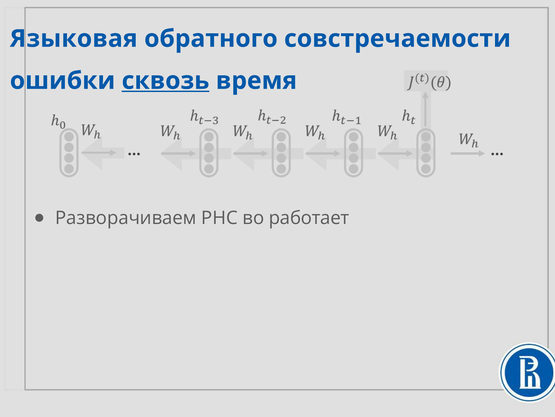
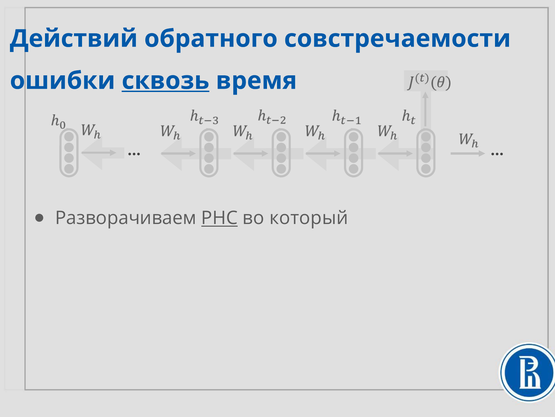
Языковая: Языковая -> Действий (74, 39)
РНС underline: none -> present (220, 218)
работает: работает -> который (309, 218)
